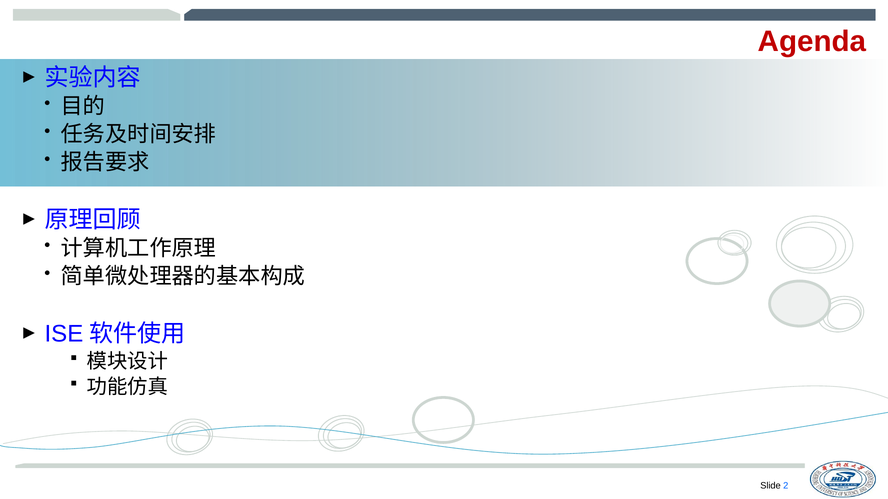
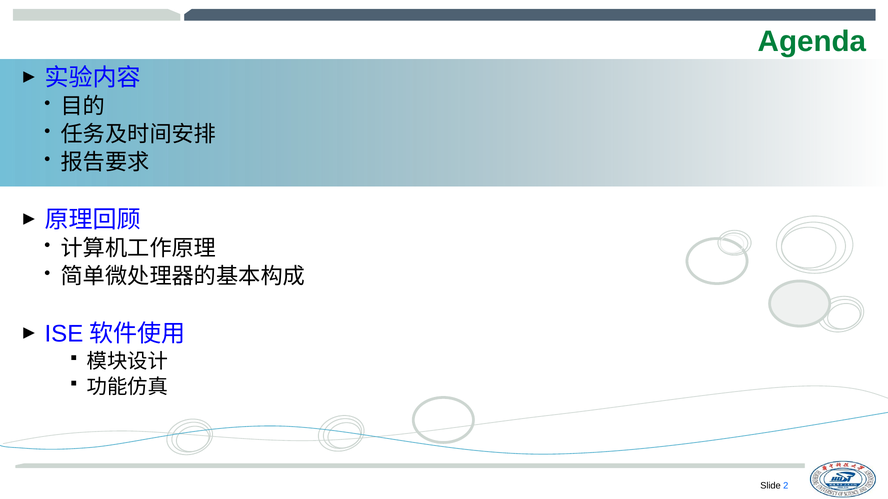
Agenda colour: red -> green (812, 41)
